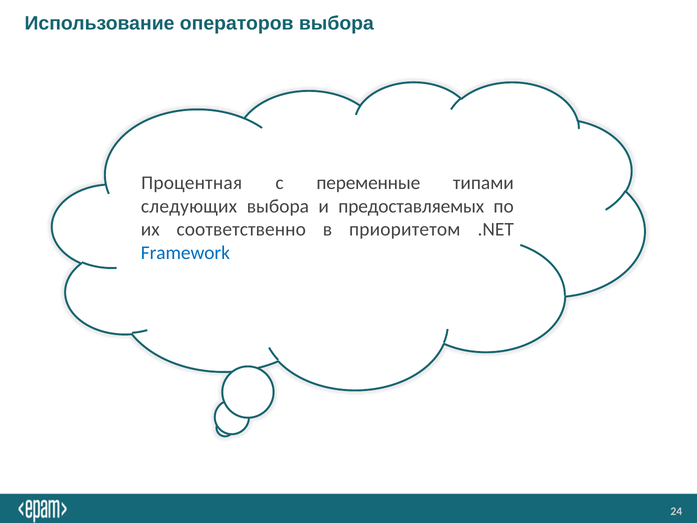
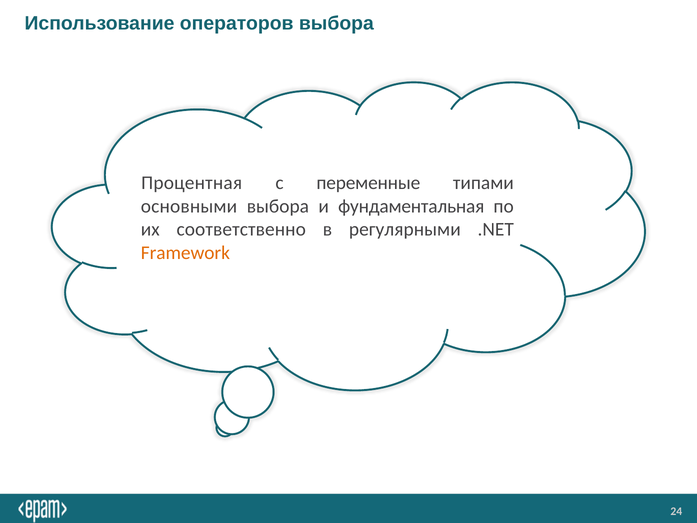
следующих: следующих -> основными (189, 206)
предоставляемых: предоставляемых -> фундаментальная (411, 206)
приоритетом: приоритетом -> регулярными (405, 229)
Framework colour: blue -> orange (185, 253)
